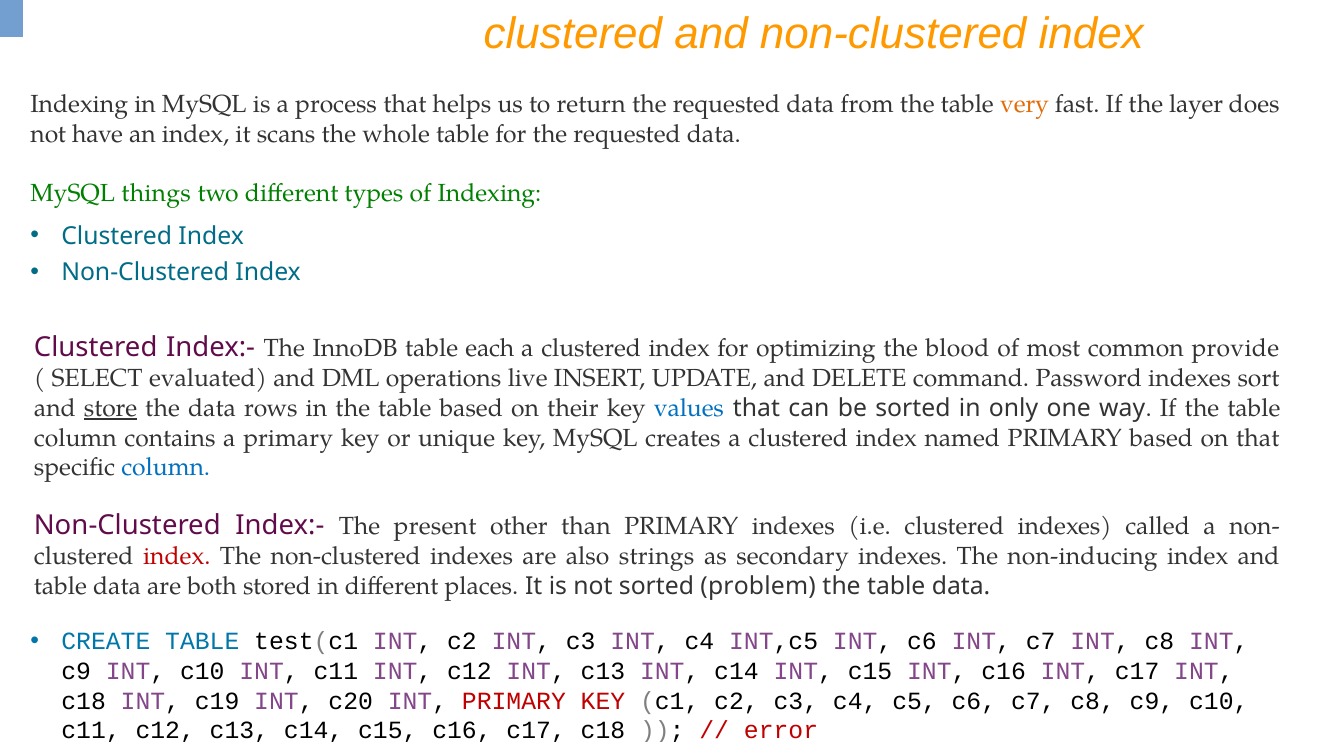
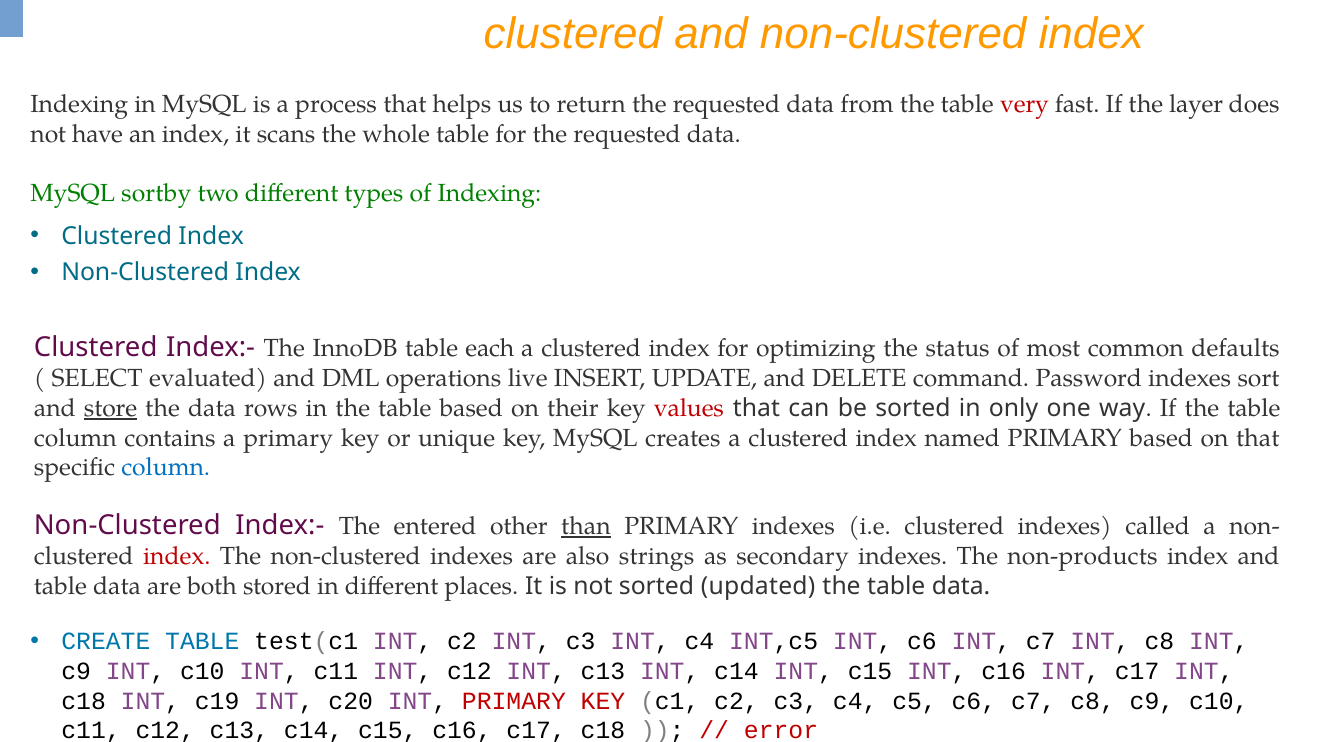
very colour: orange -> red (1024, 104)
things: things -> sortby (156, 193)
blood: blood -> status (958, 348)
provide: provide -> defaults (1235, 348)
values colour: blue -> red (689, 408)
present: present -> entered (435, 526)
than underline: none -> present (586, 526)
non-inducing: non-inducing -> non-products (1083, 557)
problem: problem -> updated (758, 586)
